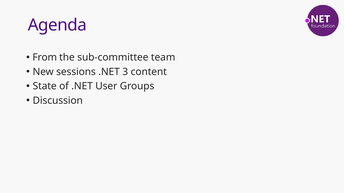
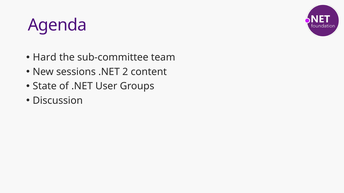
From: From -> Hard (45, 58)
3: 3 -> 2 (125, 72)
